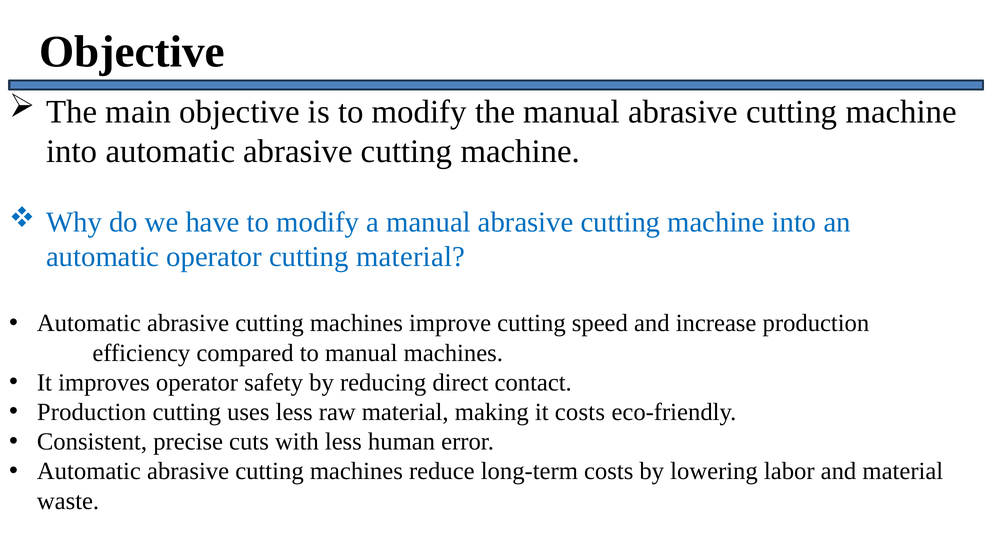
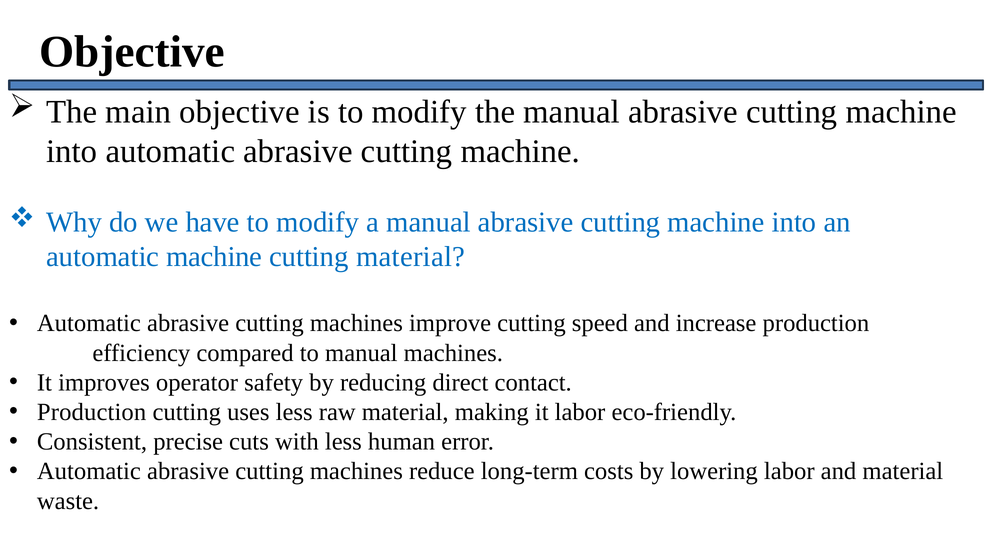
automatic operator: operator -> machine (214, 257)
it costs: costs -> labor (580, 412)
